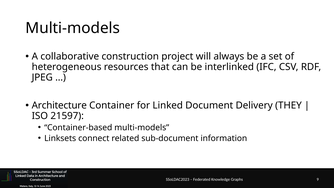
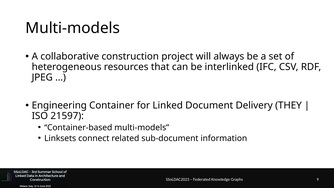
Architecture: Architecture -> Engineering (59, 105)
